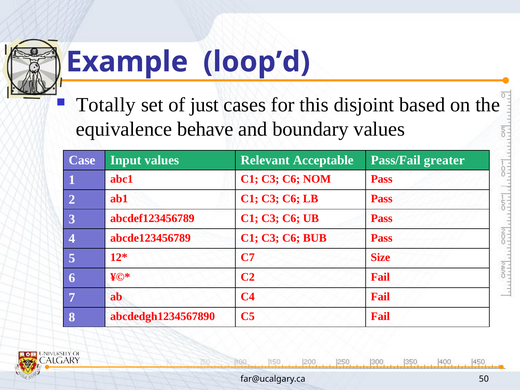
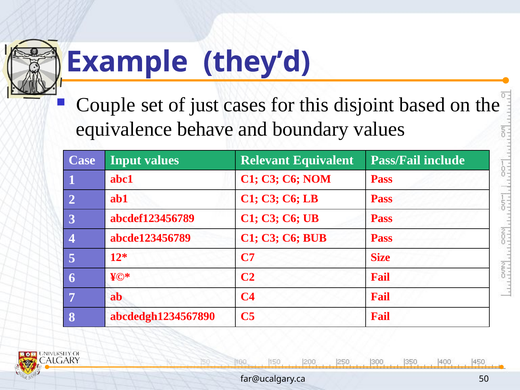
loop’d: loop’d -> they’d (257, 62)
Totally: Totally -> Couple (106, 105)
Acceptable: Acceptable -> Equivalent (323, 160)
greater: greater -> include (444, 160)
